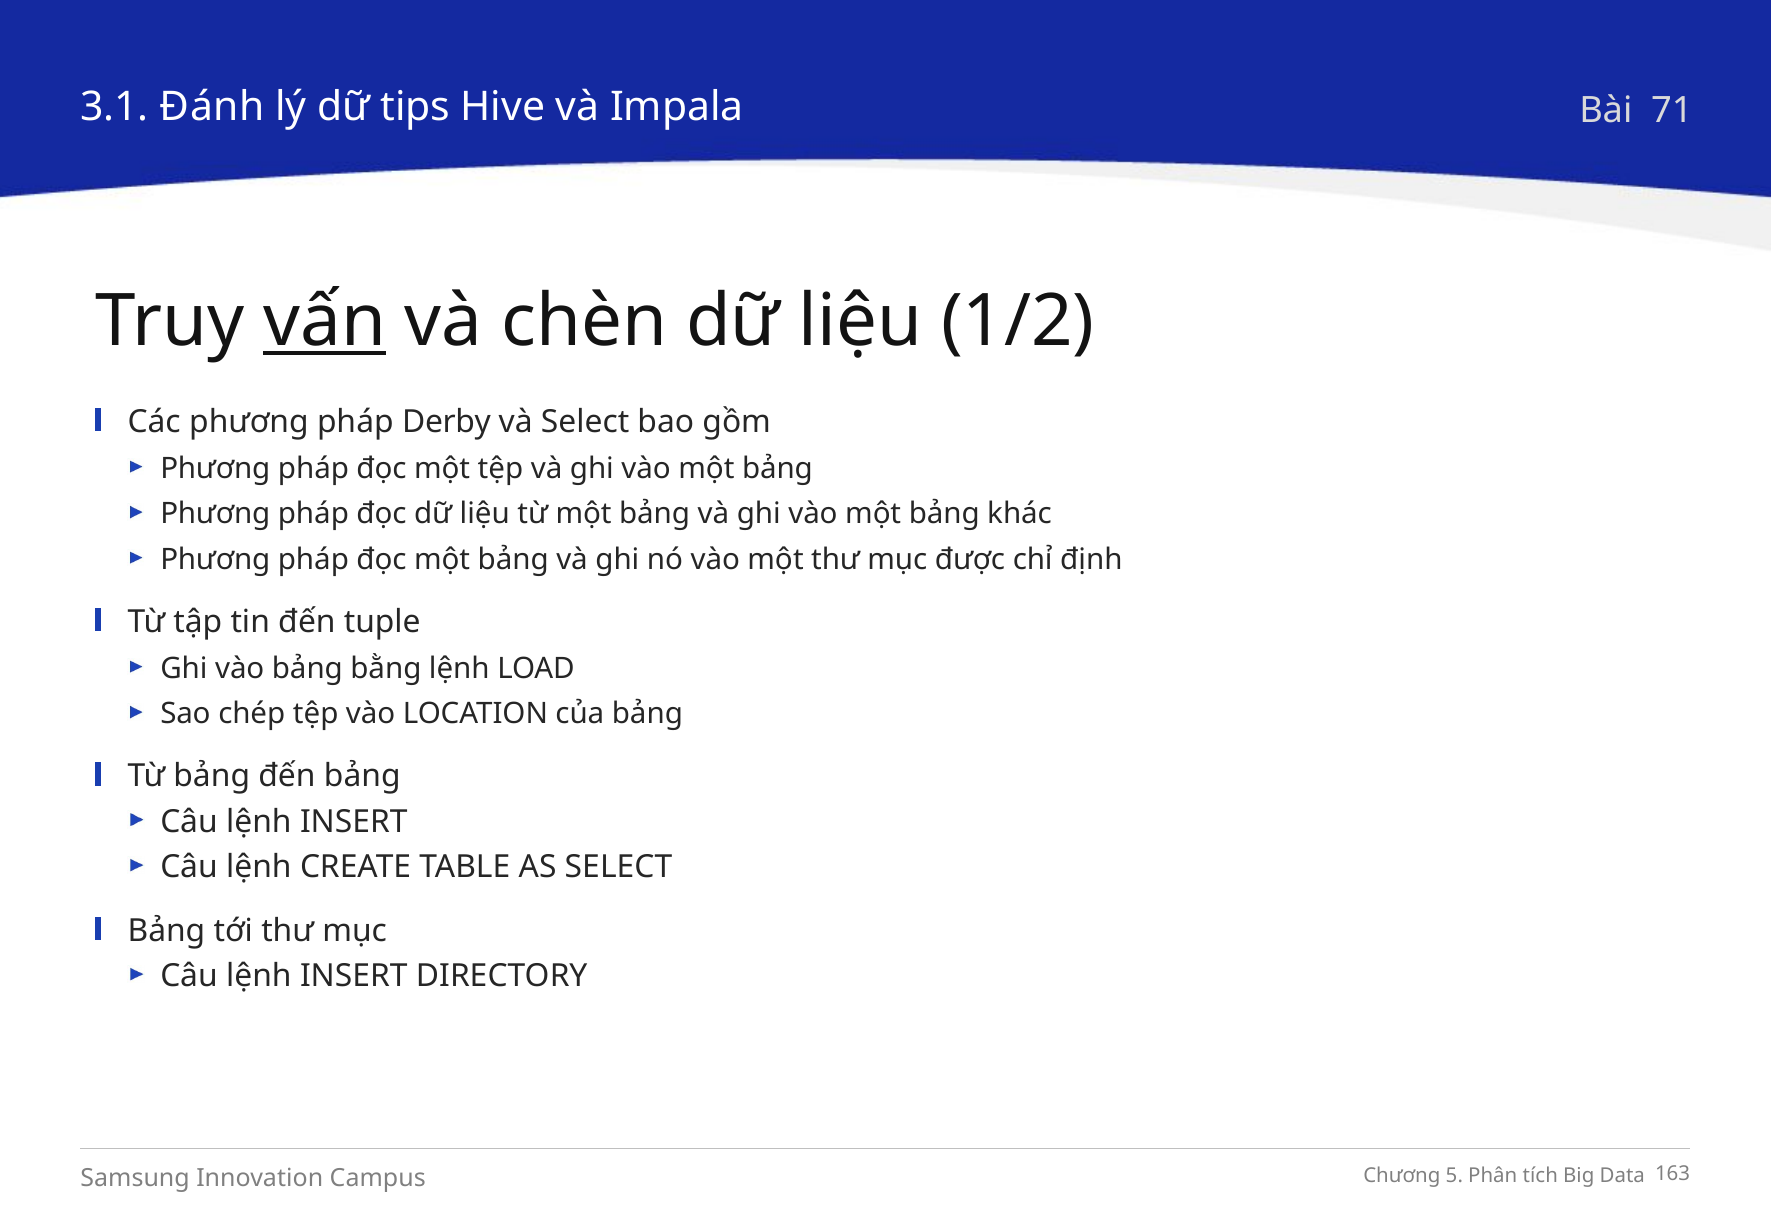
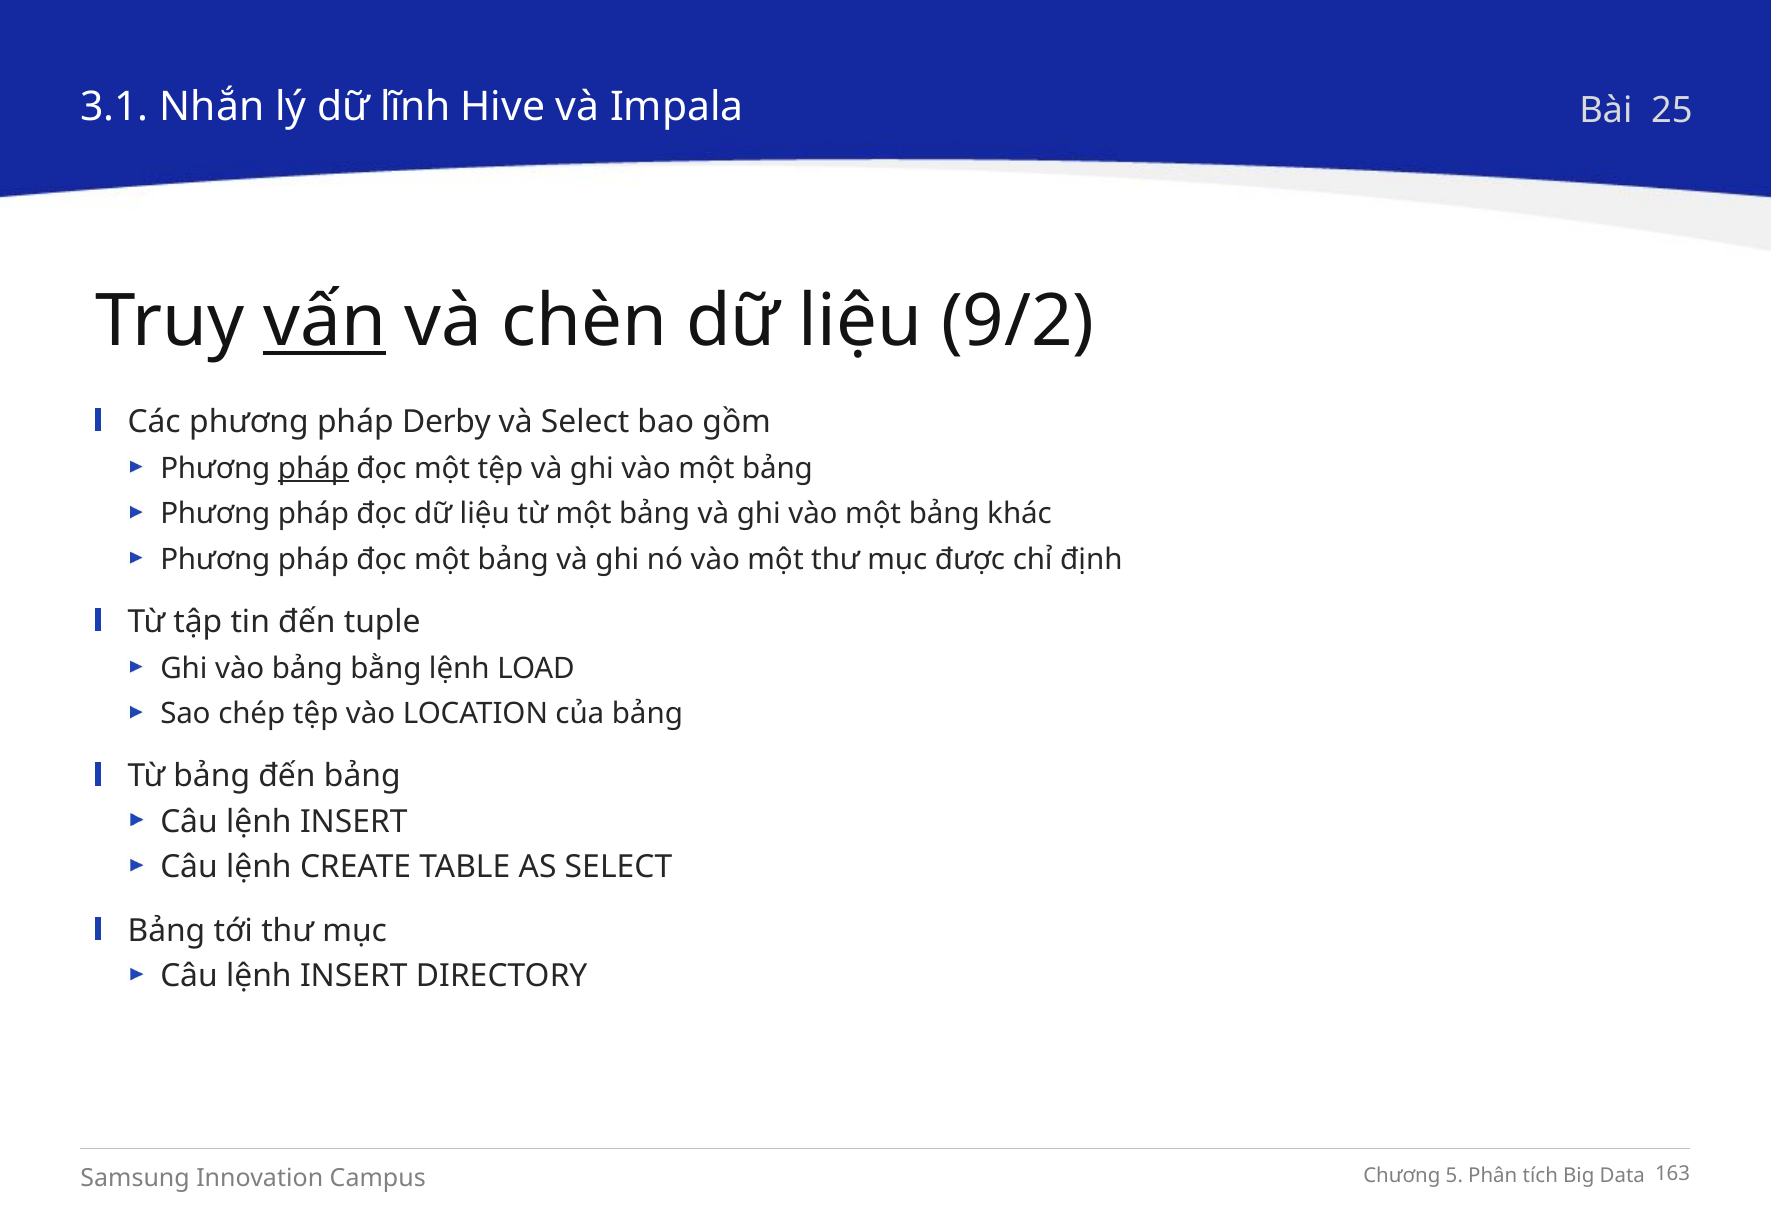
Đánh: Đánh -> Nhắn (212, 107)
tips: tips -> lĩnh (416, 107)
71: 71 -> 25 (1672, 110)
1/2: 1/2 -> 9/2 (1018, 322)
pháp underline: none -> present (313, 469)
